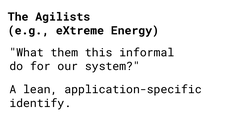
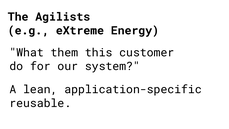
informal: informal -> customer (147, 53)
identify: identify -> reusable (40, 103)
